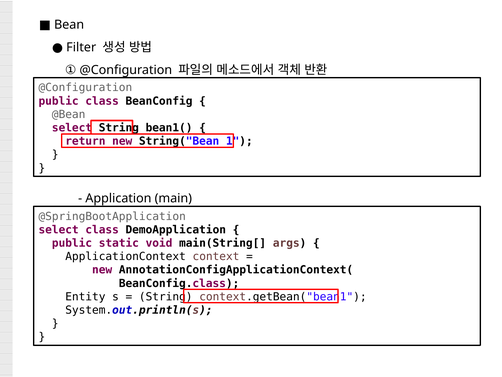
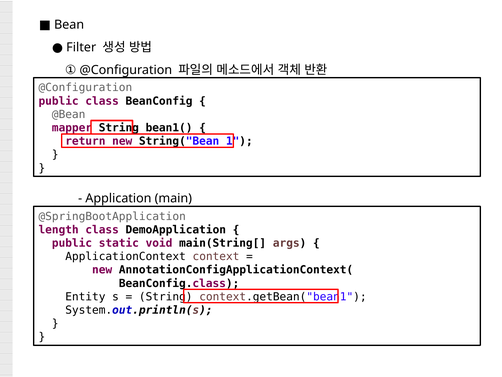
select: select -> mapper (72, 128)
select: select -> length (59, 229)
